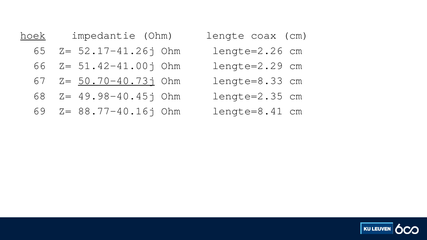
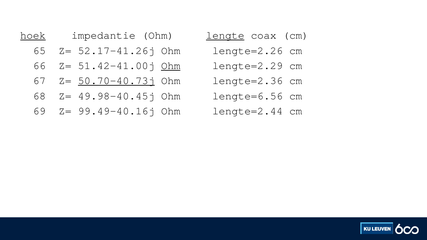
lengte underline: none -> present (225, 35)
Ohm underline: none -> present (171, 66)
lengte=8.33: lengte=8.33 -> lengte=2.36 (248, 81)
lengte=2.35: lengte=2.35 -> lengte=6.56 (248, 96)
88.77-40.16j: 88.77-40.16j -> 99.49-40.16j (116, 111)
lengte=8.41: lengte=8.41 -> lengte=2.44 (248, 111)
